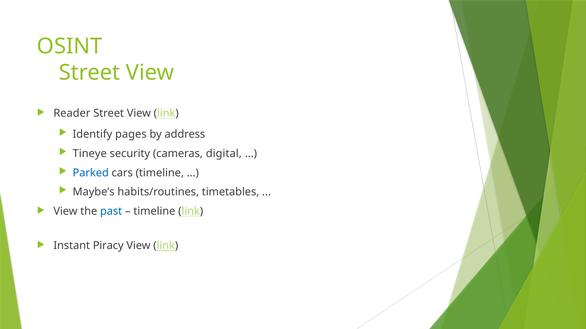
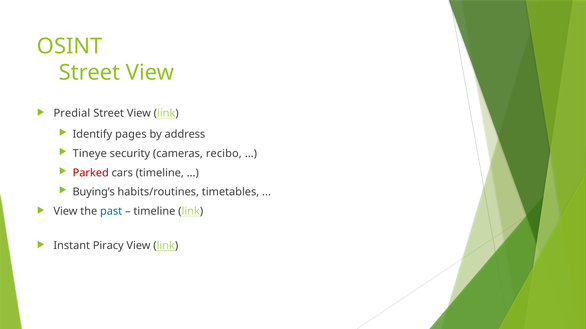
Reader: Reader -> Predial (72, 113)
digital: digital -> recibo (224, 154)
Parked colour: blue -> red (91, 173)
Maybe’s: Maybe’s -> Buying’s (94, 192)
